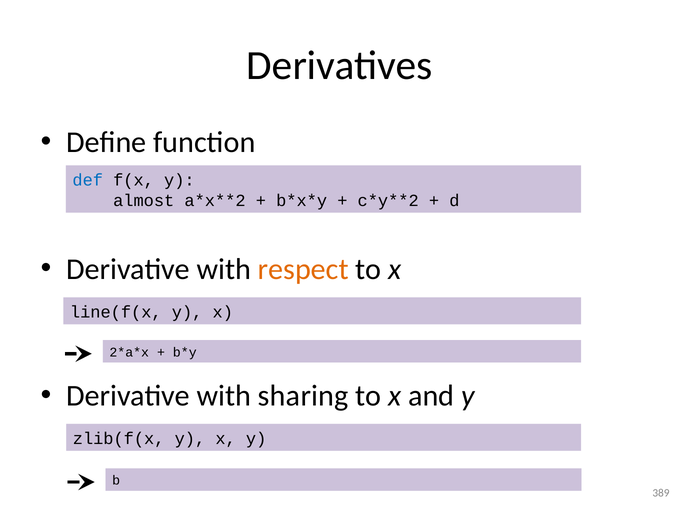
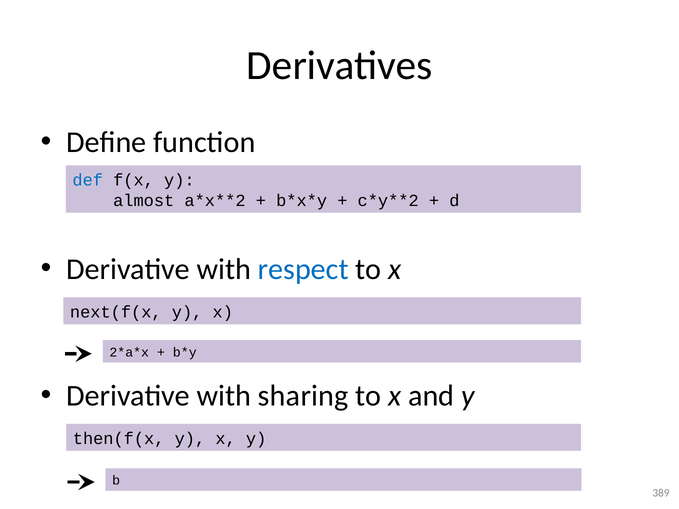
respect colour: orange -> blue (303, 269)
line(f(x: line(f(x -> next(f(x (116, 312)
zlib(f(x: zlib(f(x -> then(f(x (119, 439)
